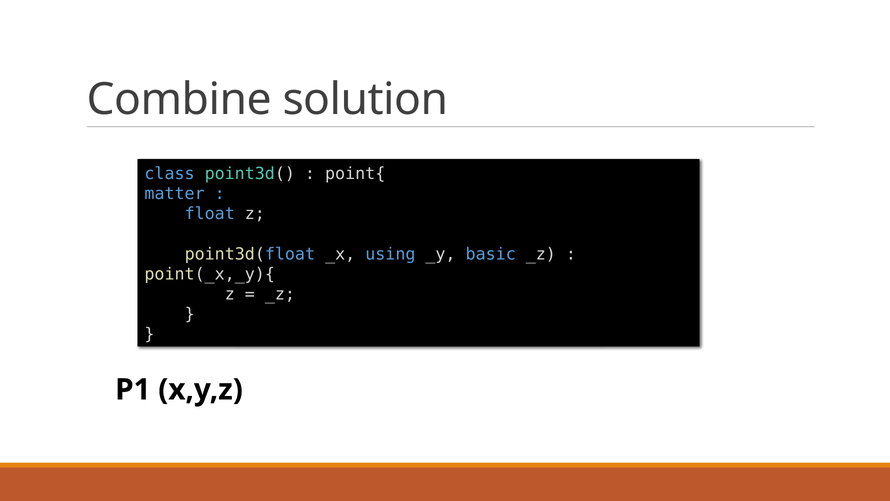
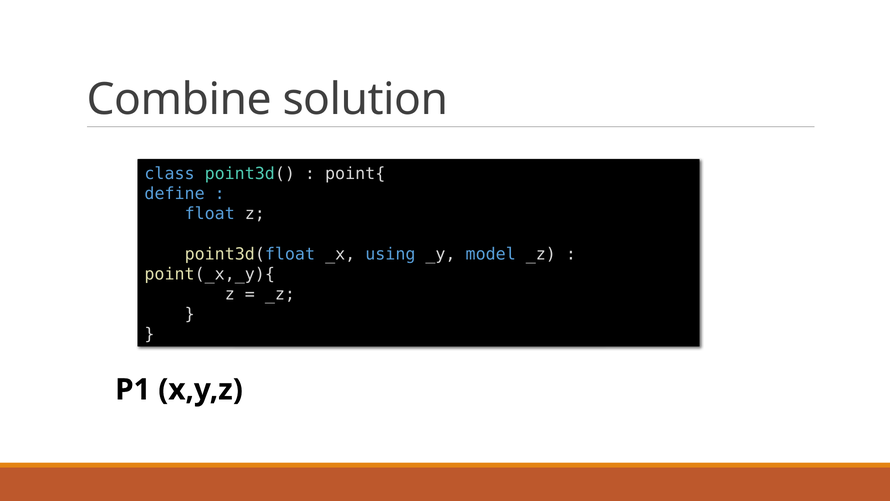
matter: matter -> define (175, 194)
basic: basic -> model (491, 254)
